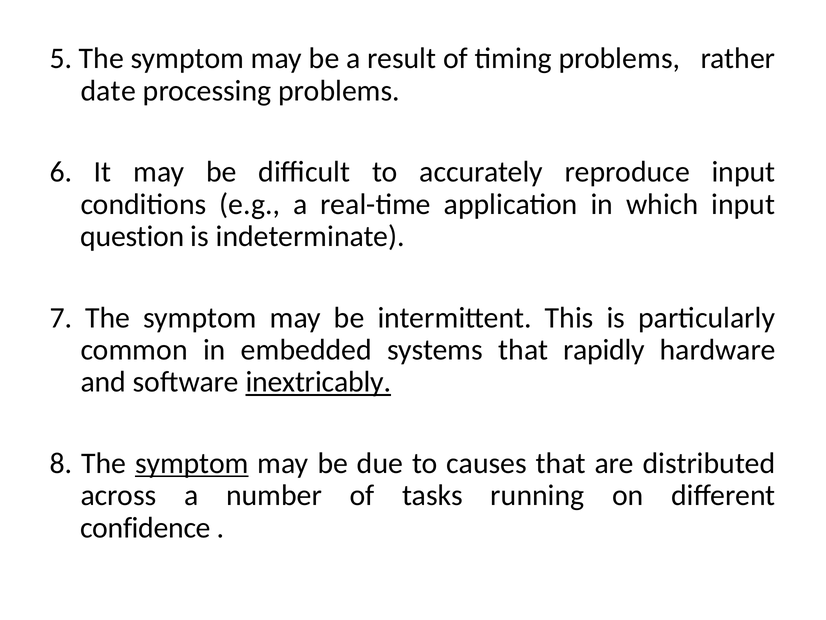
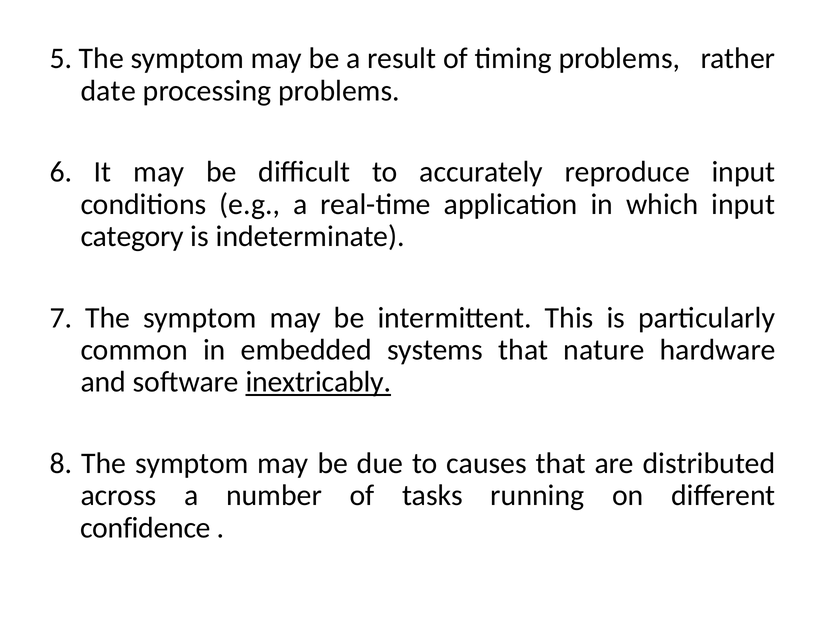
question: question -> category (132, 236)
rapidly: rapidly -> nature (604, 350)
symptom underline: present -> none (192, 463)
